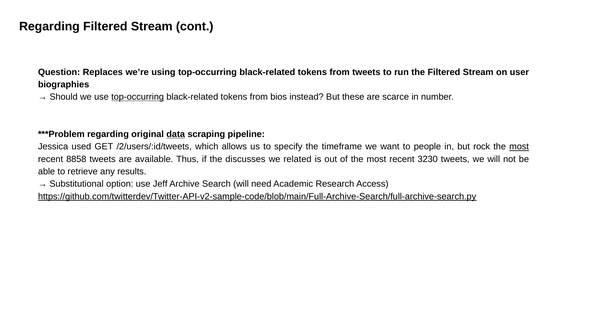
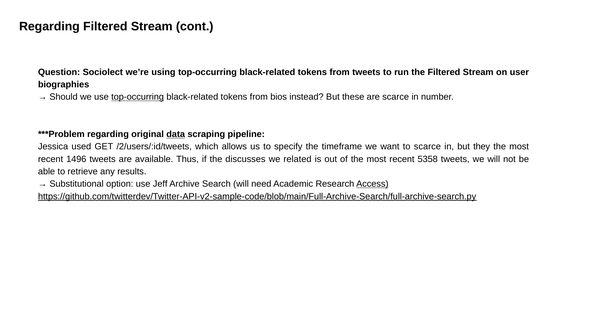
Replaces: Replaces -> Sociolect (103, 72)
to people: people -> scarce (427, 147)
rock: rock -> they (482, 147)
most underline: present -> none (519, 147)
8858: 8858 -> 1496 (76, 159)
3230: 3230 -> 5358 (428, 159)
Access underline: none -> present (372, 184)
